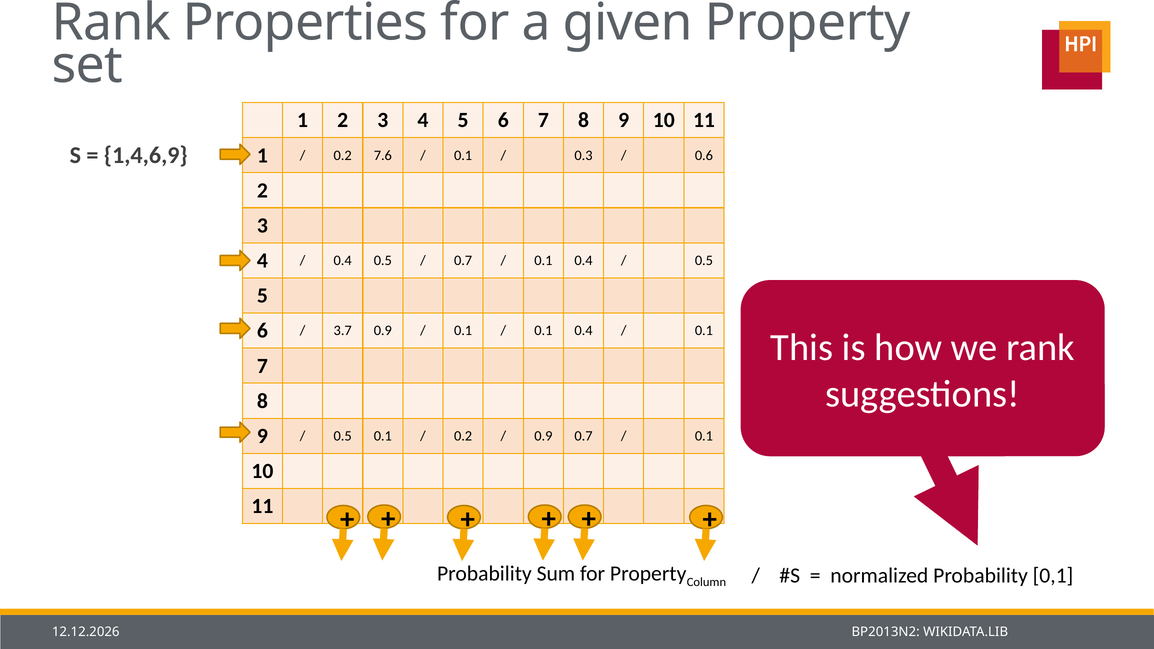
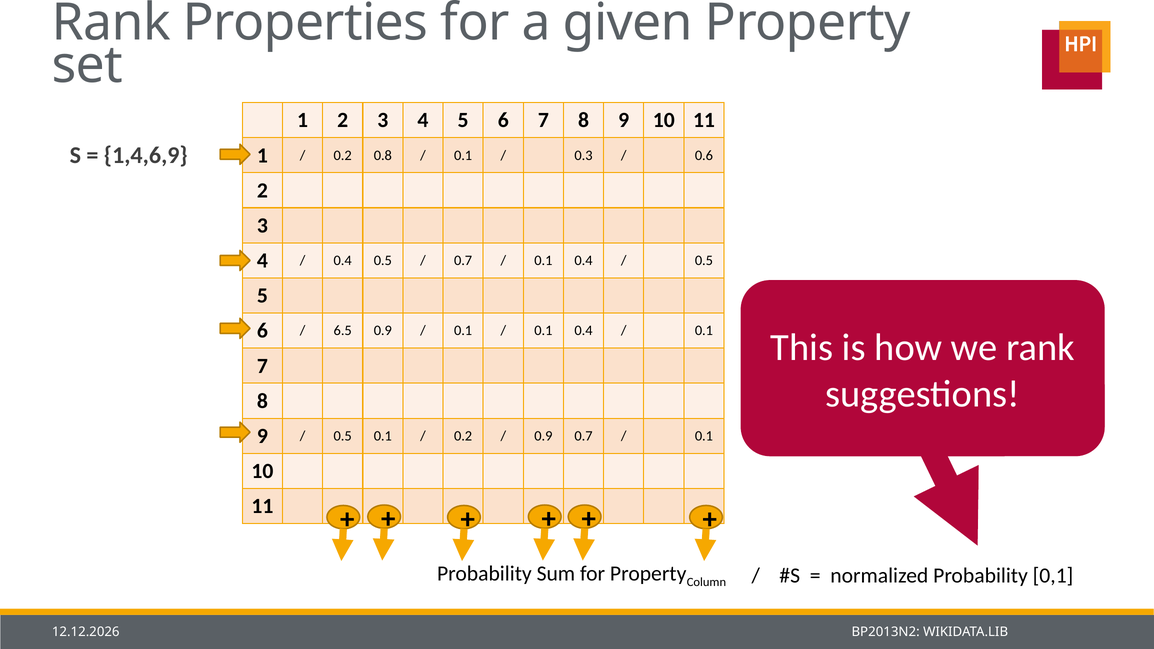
7.6: 7.6 -> 0.8 (383, 155)
3.7: 3.7 -> 6.5 (343, 331)
